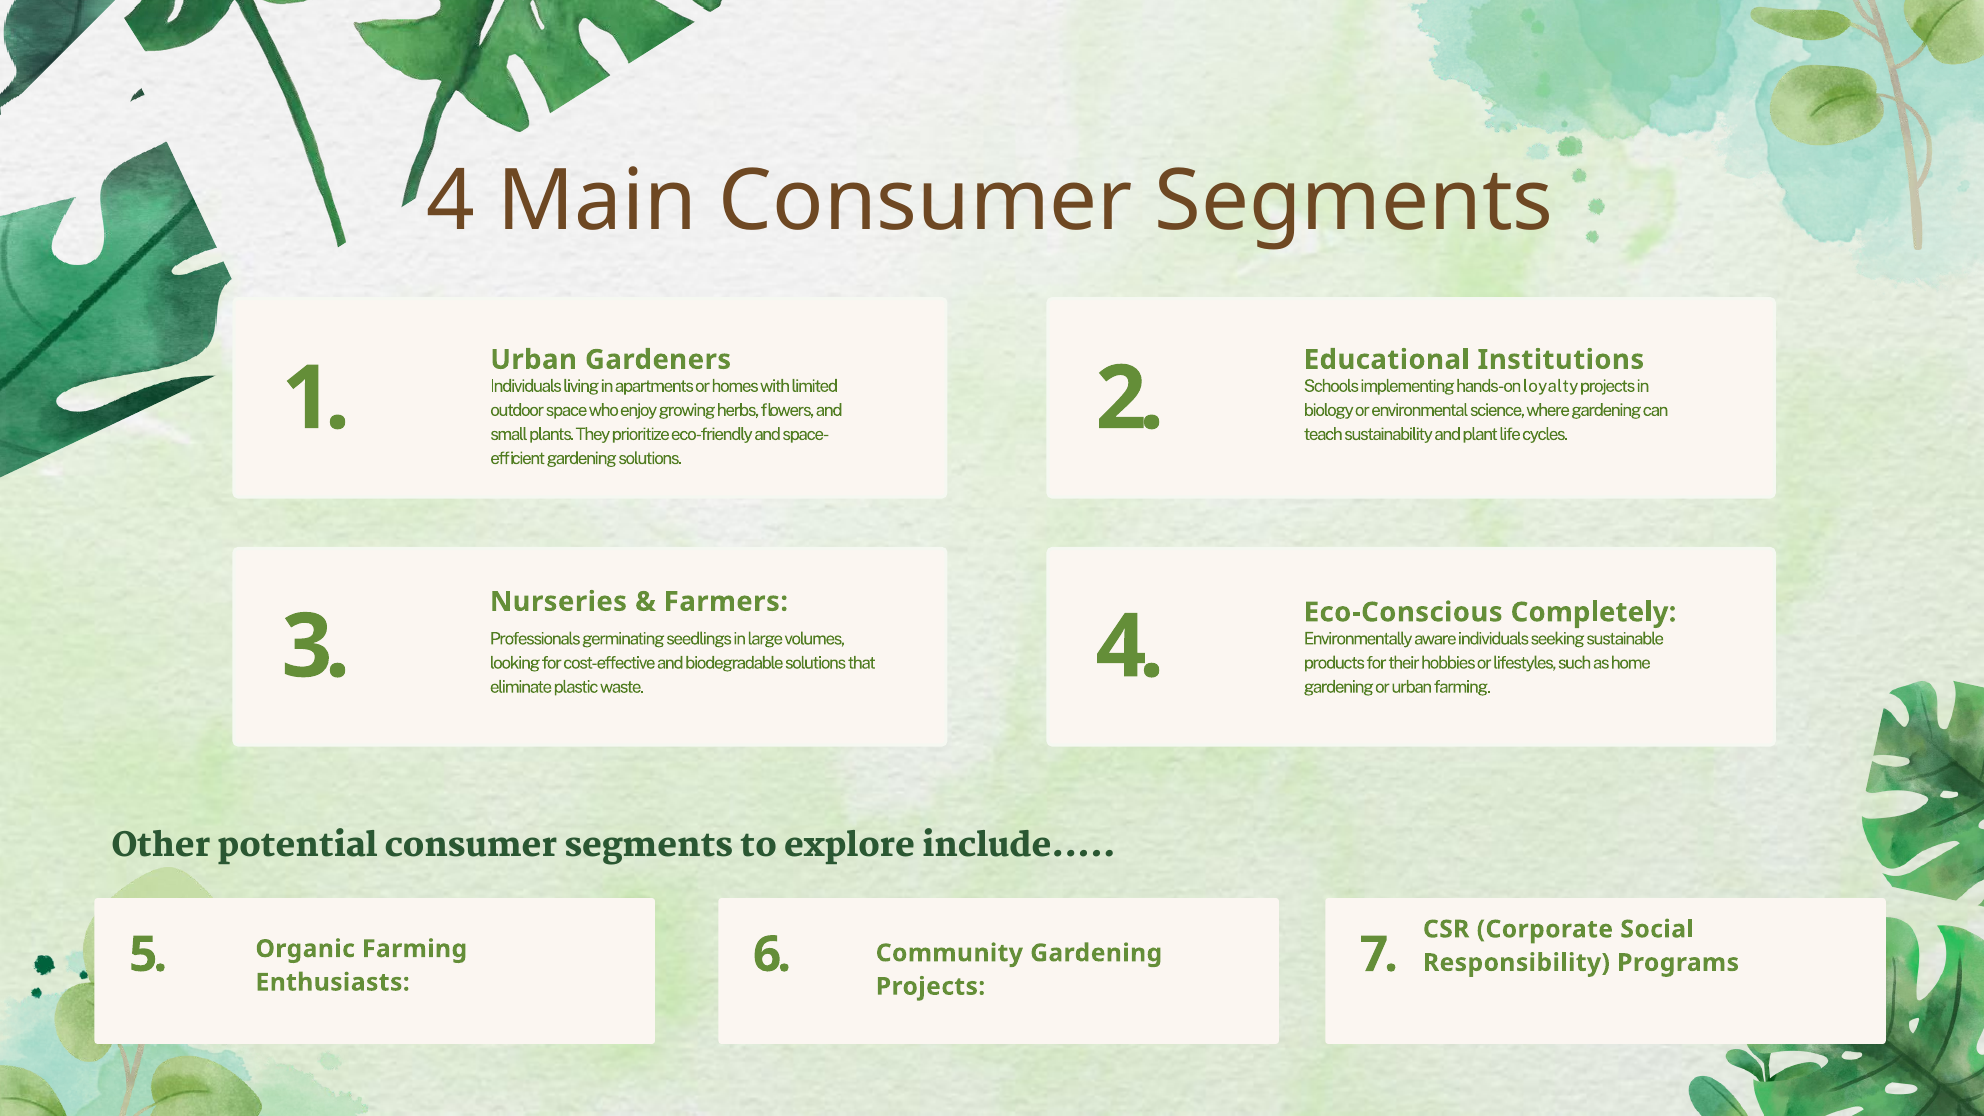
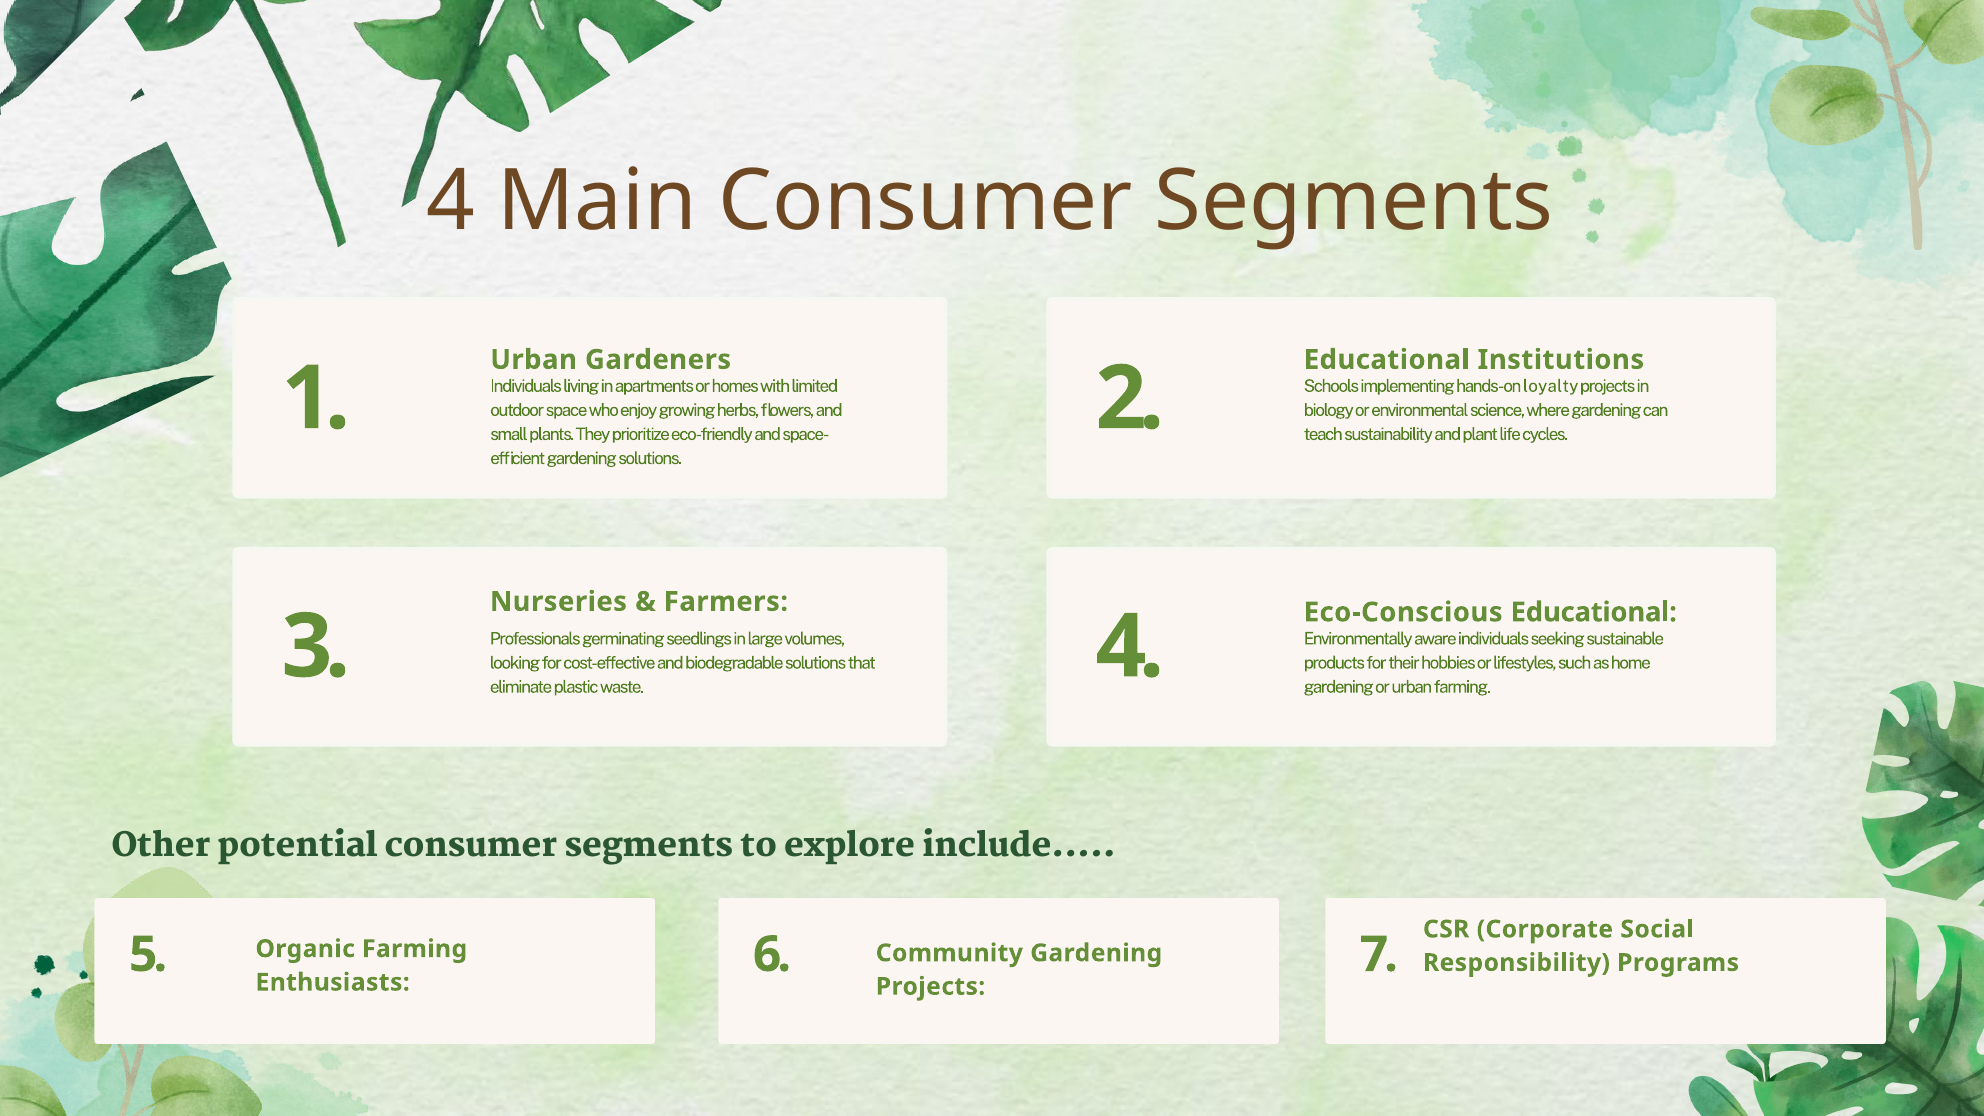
Eco-Conscious Completely: Completely -> Educational (1594, 612)
